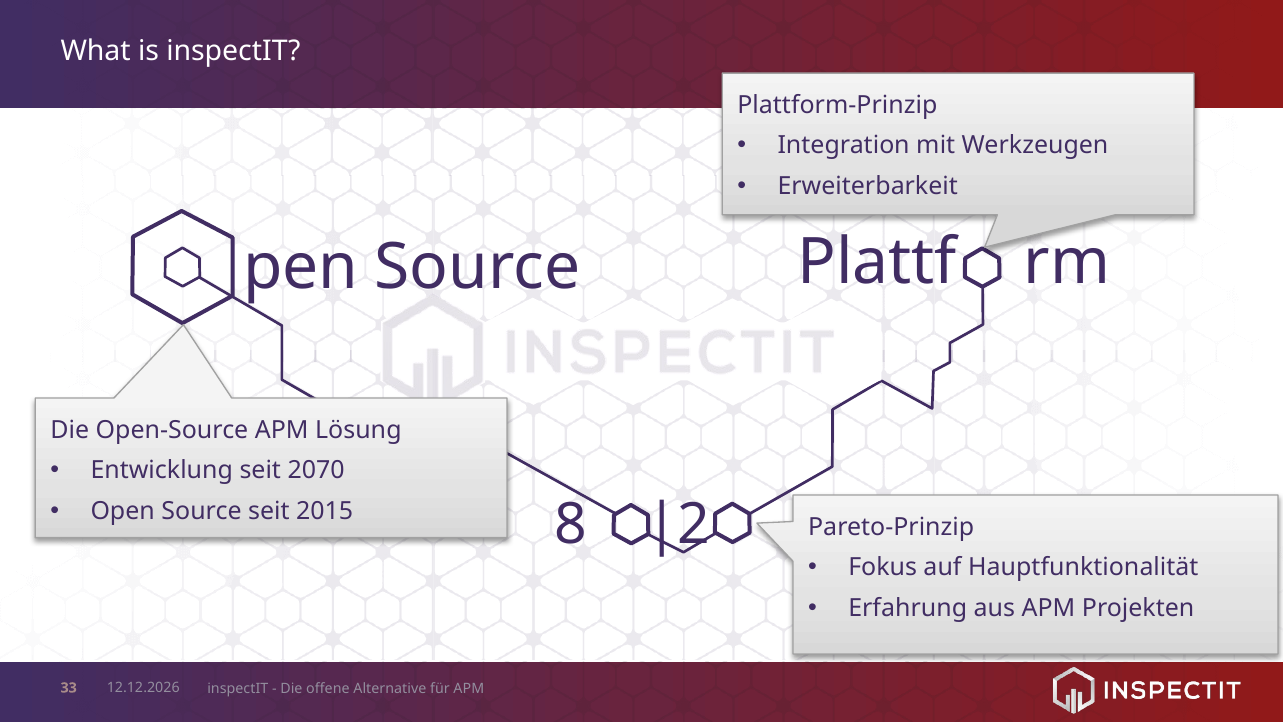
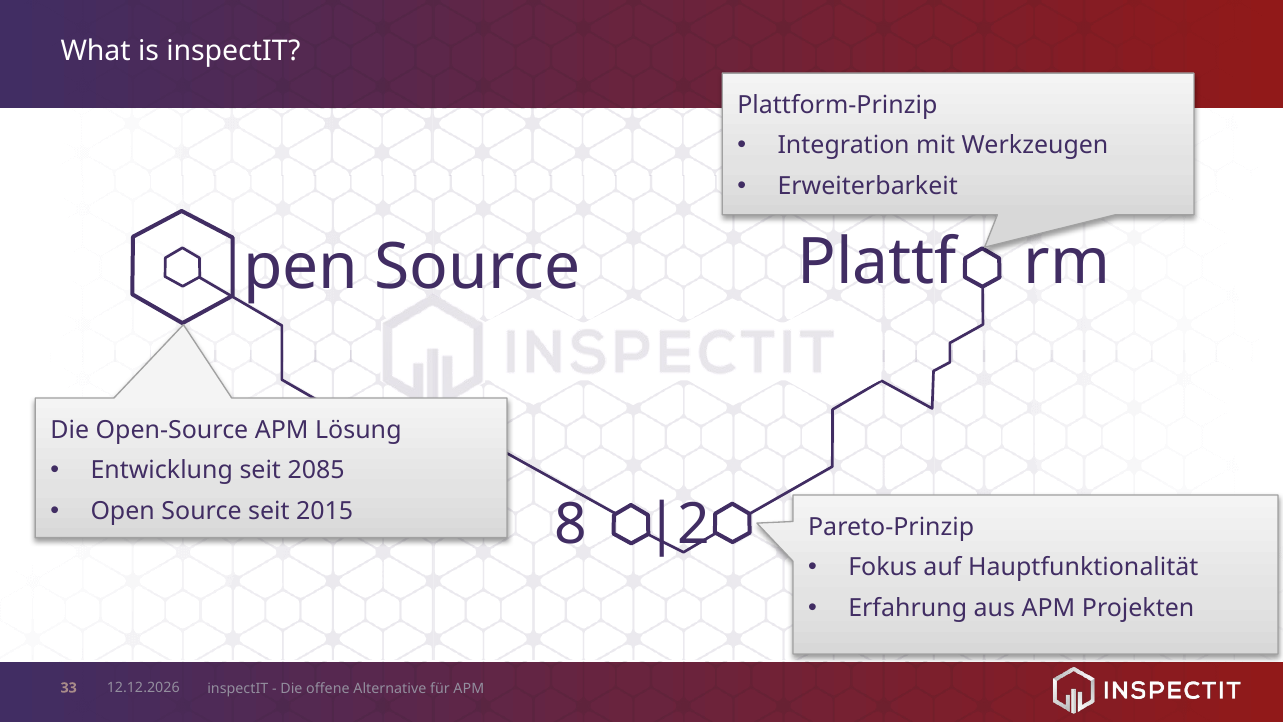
2070: 2070 -> 2085 (316, 470)
